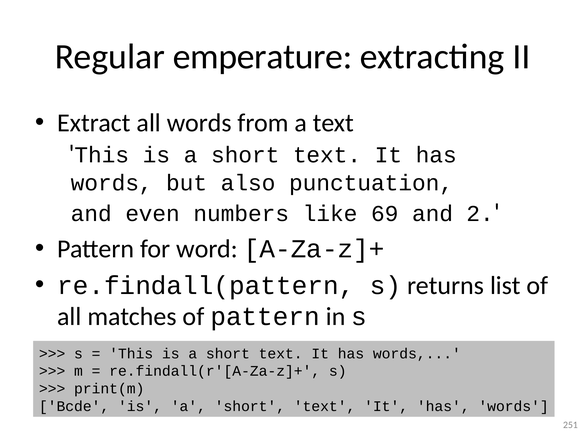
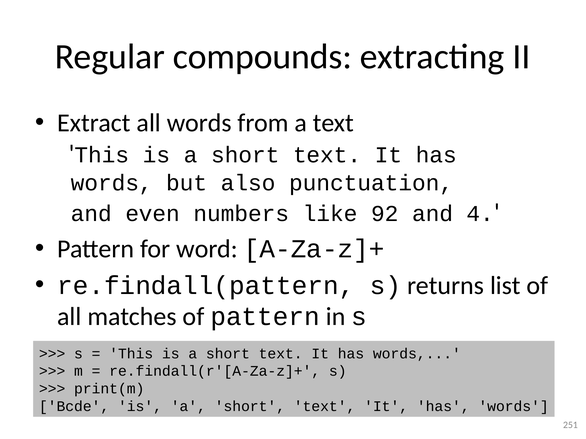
emperature: emperature -> compounds (262, 57)
69: 69 -> 92 (385, 214)
2: 2 -> 4 (480, 214)
